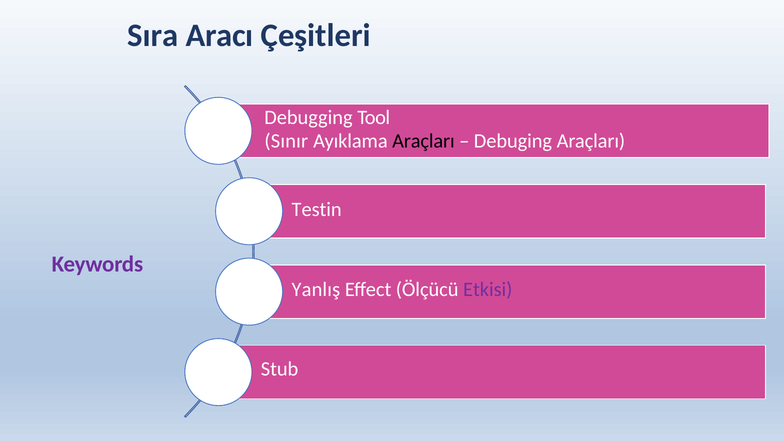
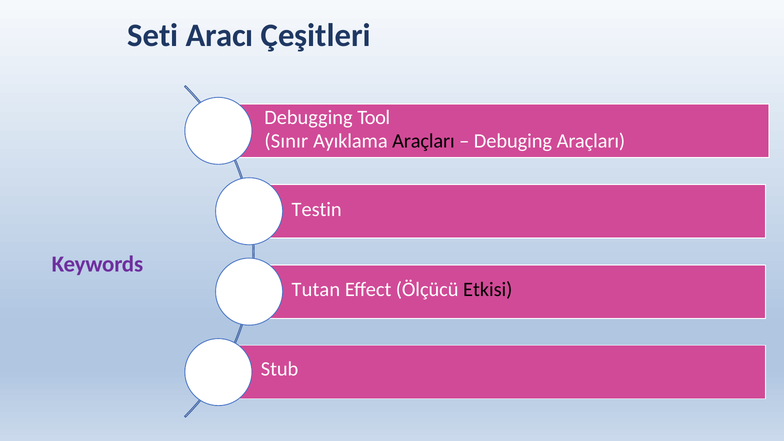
Sıra: Sıra -> Seti (153, 35)
Yanlış: Yanlış -> Tutan (316, 289)
Etkisi colour: purple -> black (488, 289)
